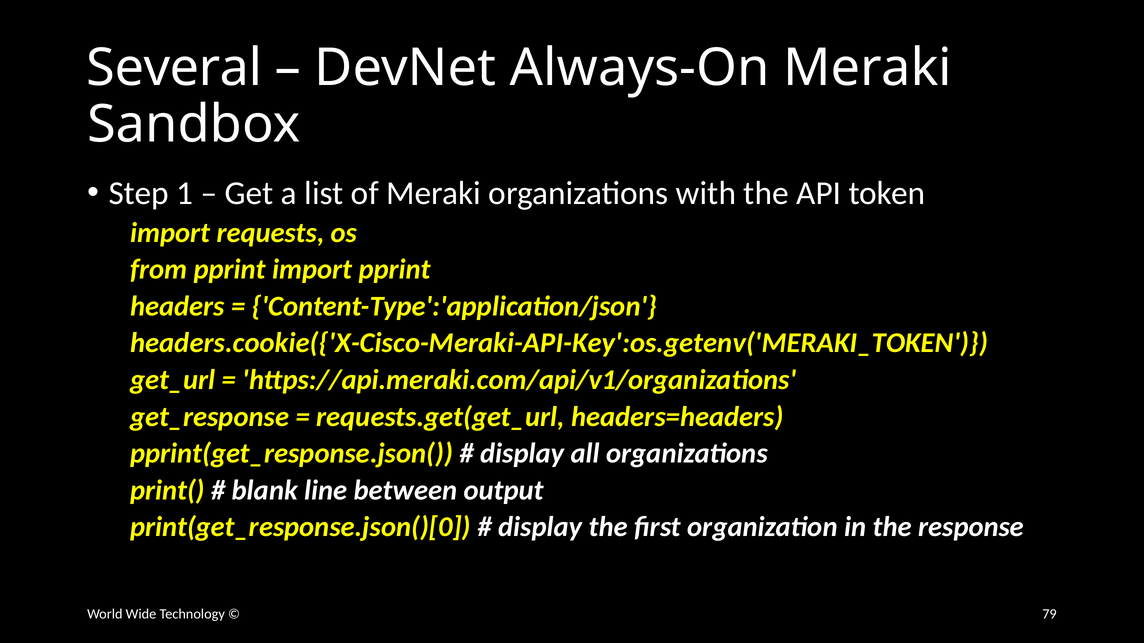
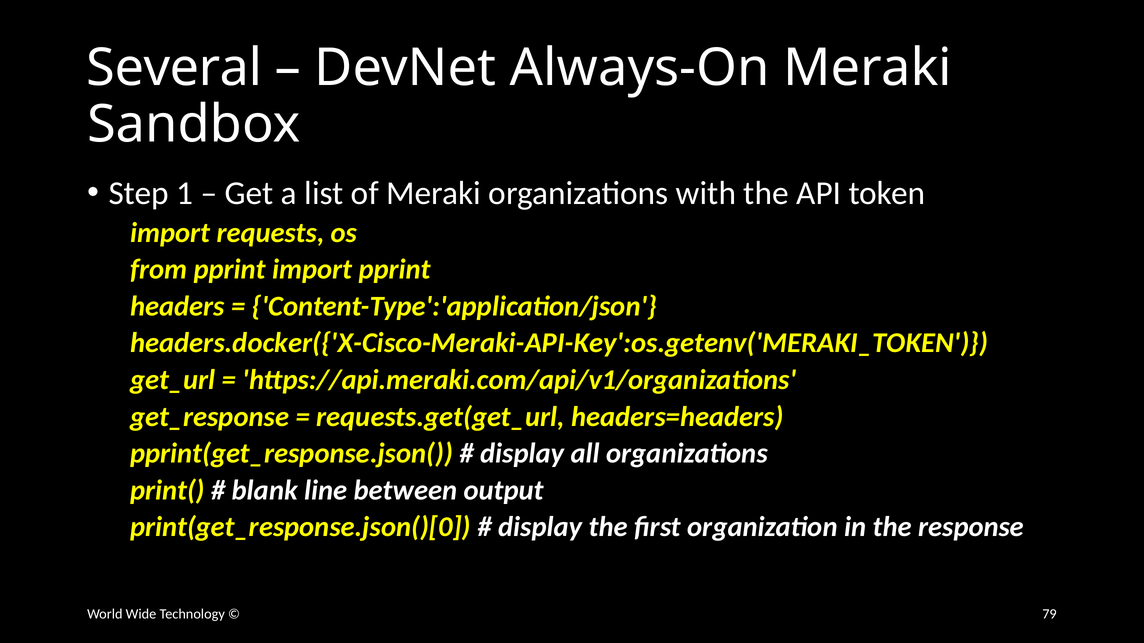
headers.cookie({'X-Cisco-Meraki-API-Key':os.getenv('MERAKI_TOKEN: headers.cookie({'X-Cisco-Meraki-API-Key':os.getenv('MERAKI_TOKEN -> headers.docker({'X-Cisco-Meraki-API-Key':os.getenv('MERAKI_TOKEN (559, 343)
